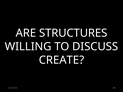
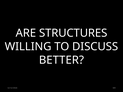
CREATE: CREATE -> BETTER (61, 60)
